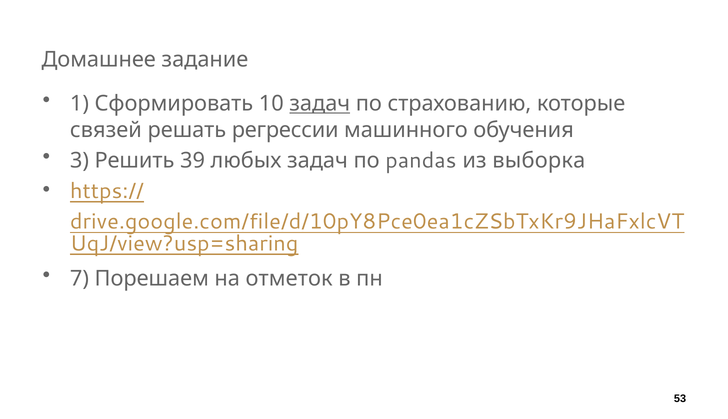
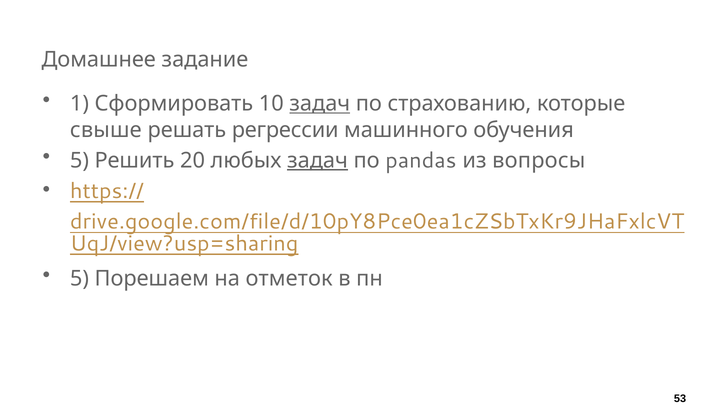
связей: связей -> свыше (106, 130)
3: 3 -> 5 (79, 160)
39: 39 -> 20 (193, 160)
задач underline: none -> present (317, 160)
выборка: выборка -> вопросы (539, 160)
7: 7 -> 5 (79, 279)
